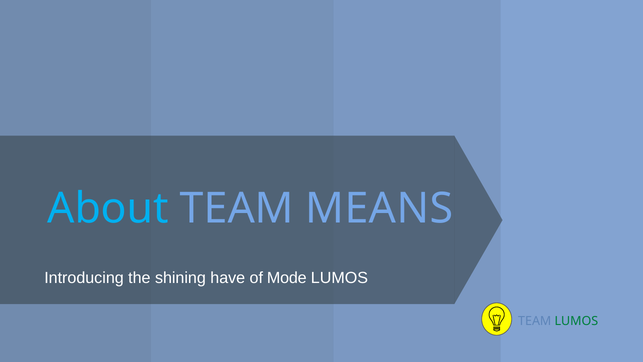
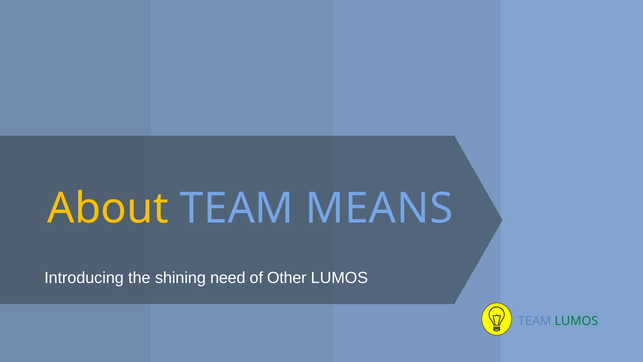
About colour: light blue -> yellow (108, 208)
have: have -> need (228, 278)
Mode: Mode -> Other (287, 278)
